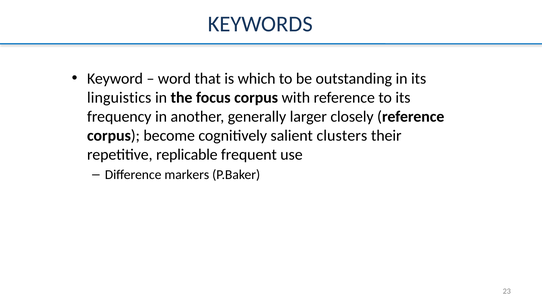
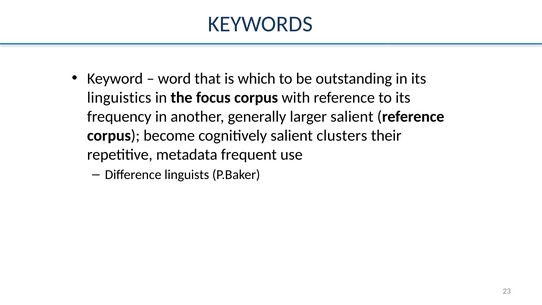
larger closely: closely -> salient (352, 117)
replicable: replicable -> metadata (187, 155)
markers: markers -> linguists (187, 175)
